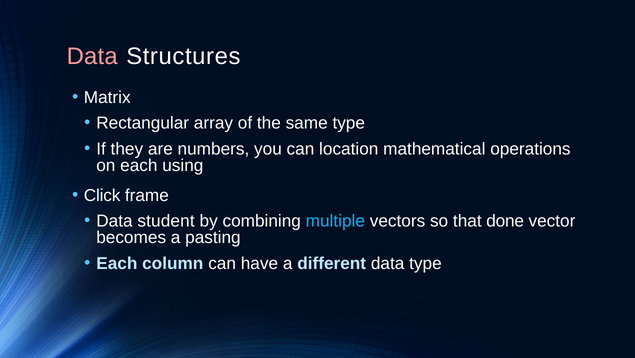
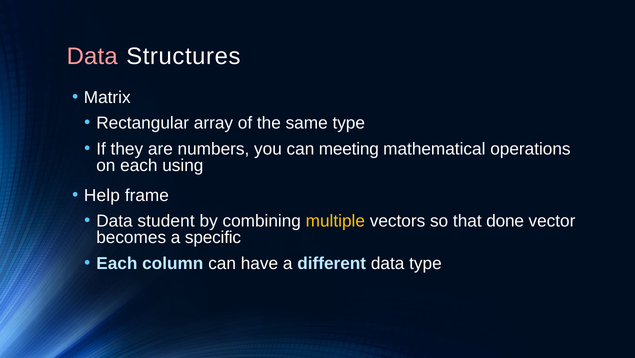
location: location -> meeting (349, 149)
Click: Click -> Help (102, 195)
multiple colour: light blue -> yellow (335, 221)
pasting: pasting -> specific (213, 237)
